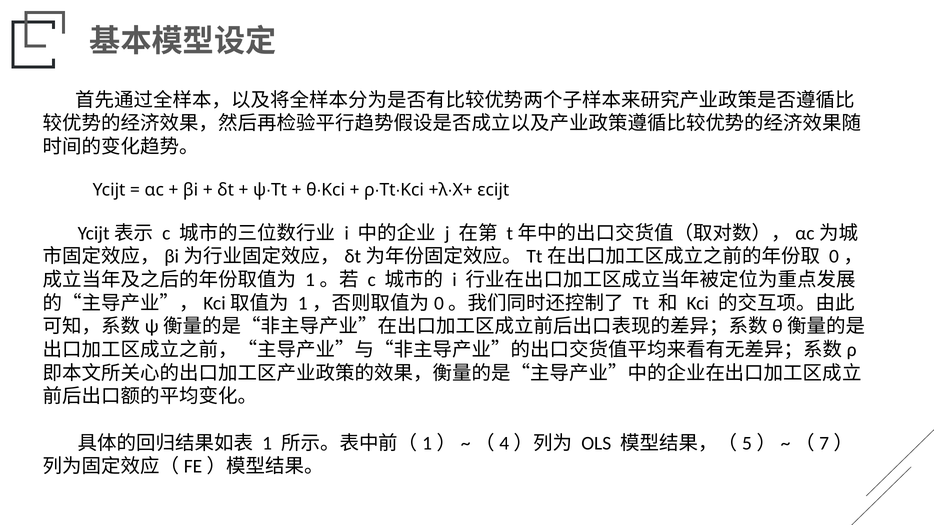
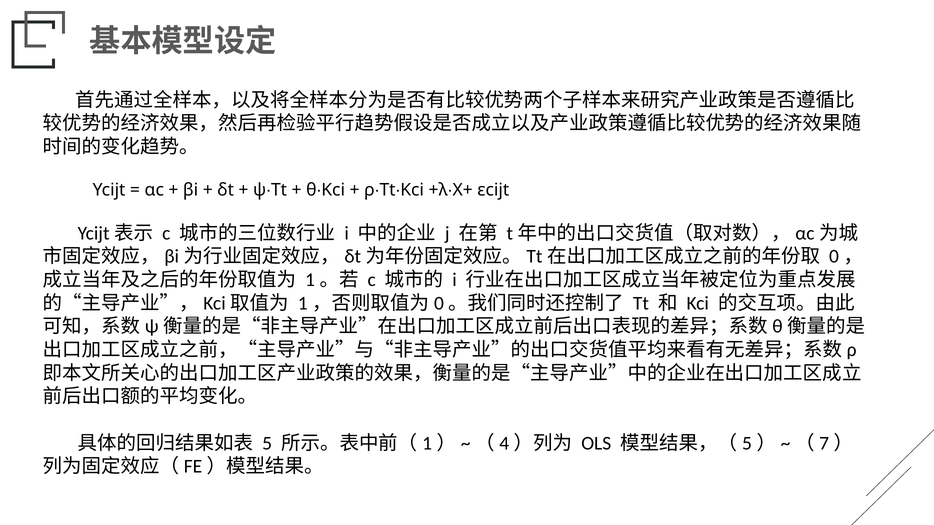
1: 1 -> 5 (267, 444)
